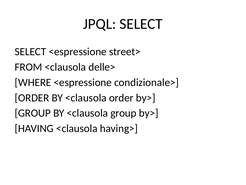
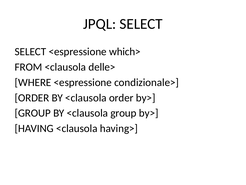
street>: street> -> which> (125, 52)
